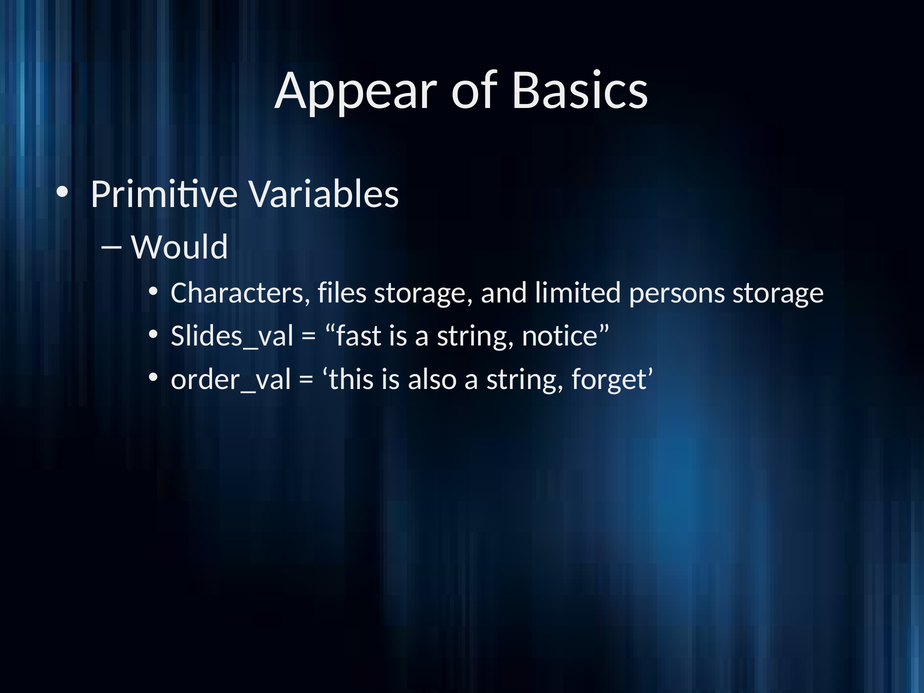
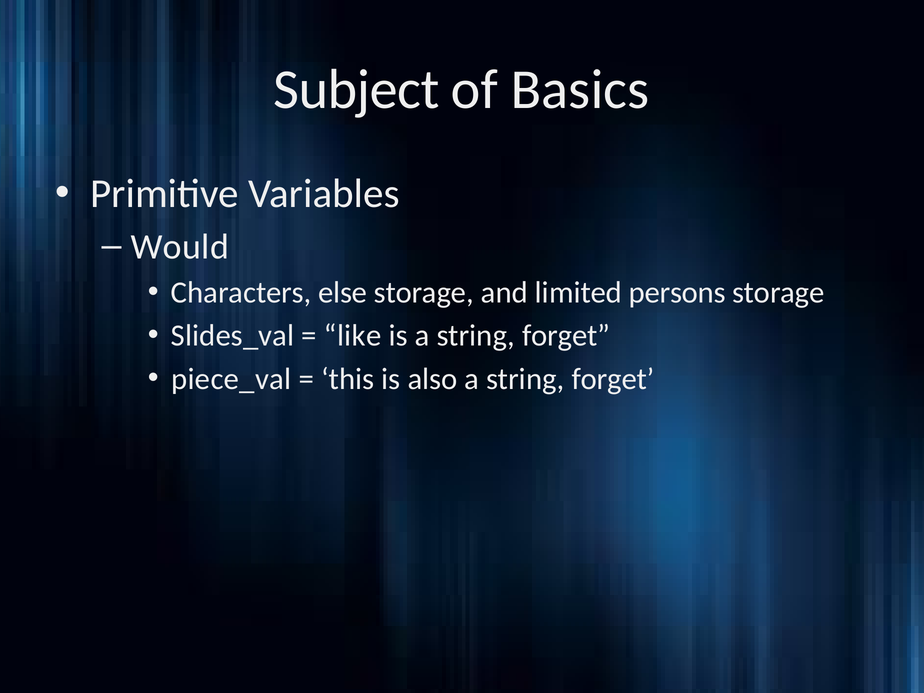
Appear: Appear -> Subject (356, 89)
files: files -> else (343, 293)
fast: fast -> like (353, 336)
is a string notice: notice -> forget (566, 336)
order_val: order_val -> piece_val (231, 379)
